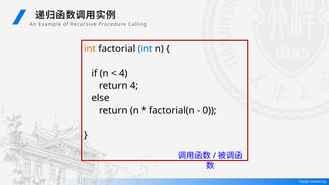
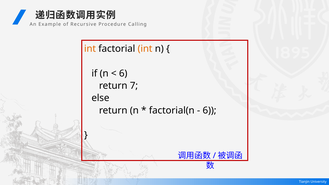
int colour: blue -> orange (145, 49)
4: 4 -> 6 (123, 73)
return 4: 4 -> 7 (134, 86)
0: 0 -> 6 (210, 110)
